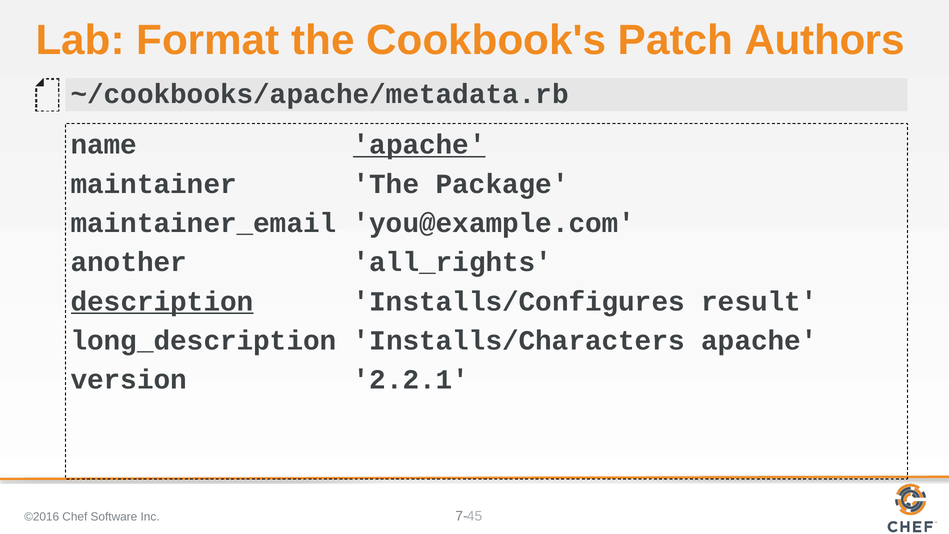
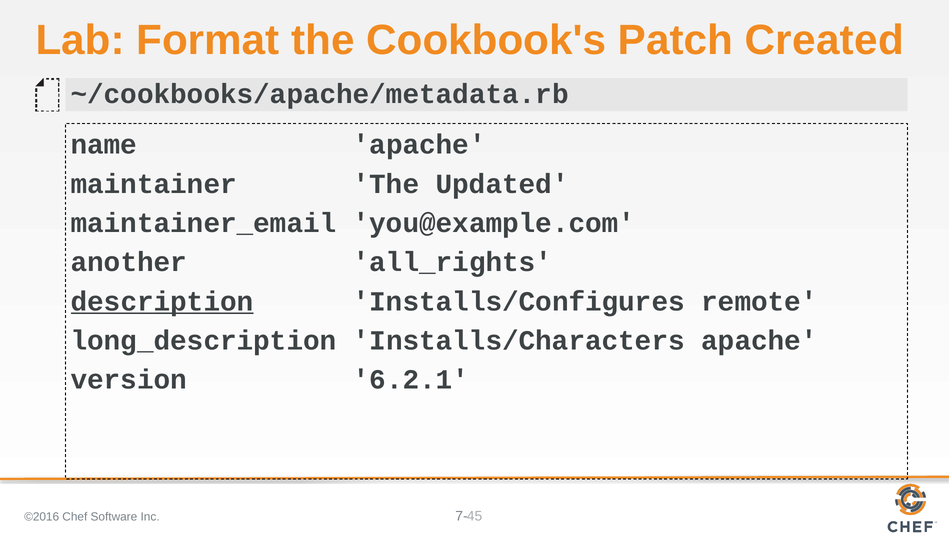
Authors: Authors -> Created (824, 40)
apache underline: present -> none (419, 145)
Package: Package -> Updated (502, 184)
result: result -> remote (759, 301)
2.2.1: 2.2.1 -> 6.2.1 (411, 380)
